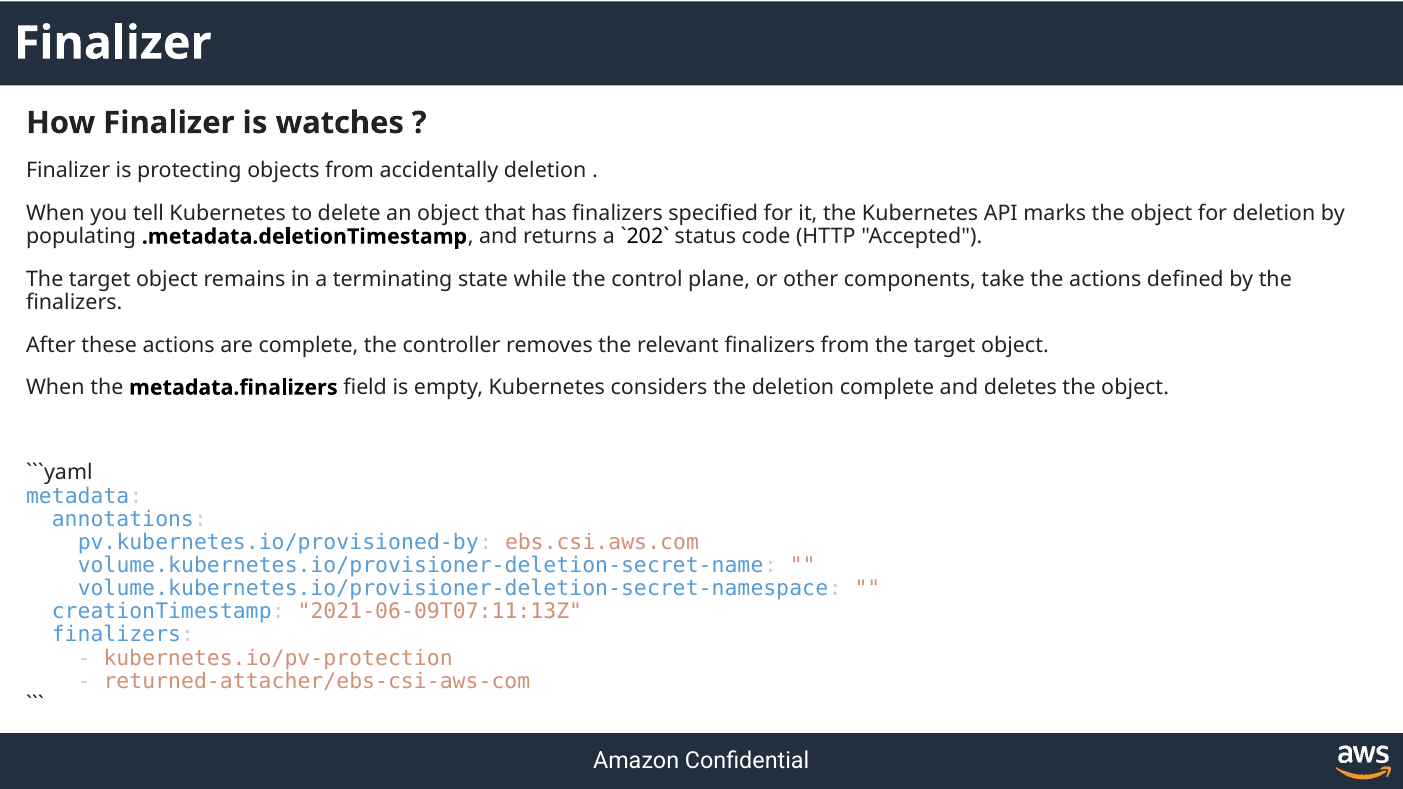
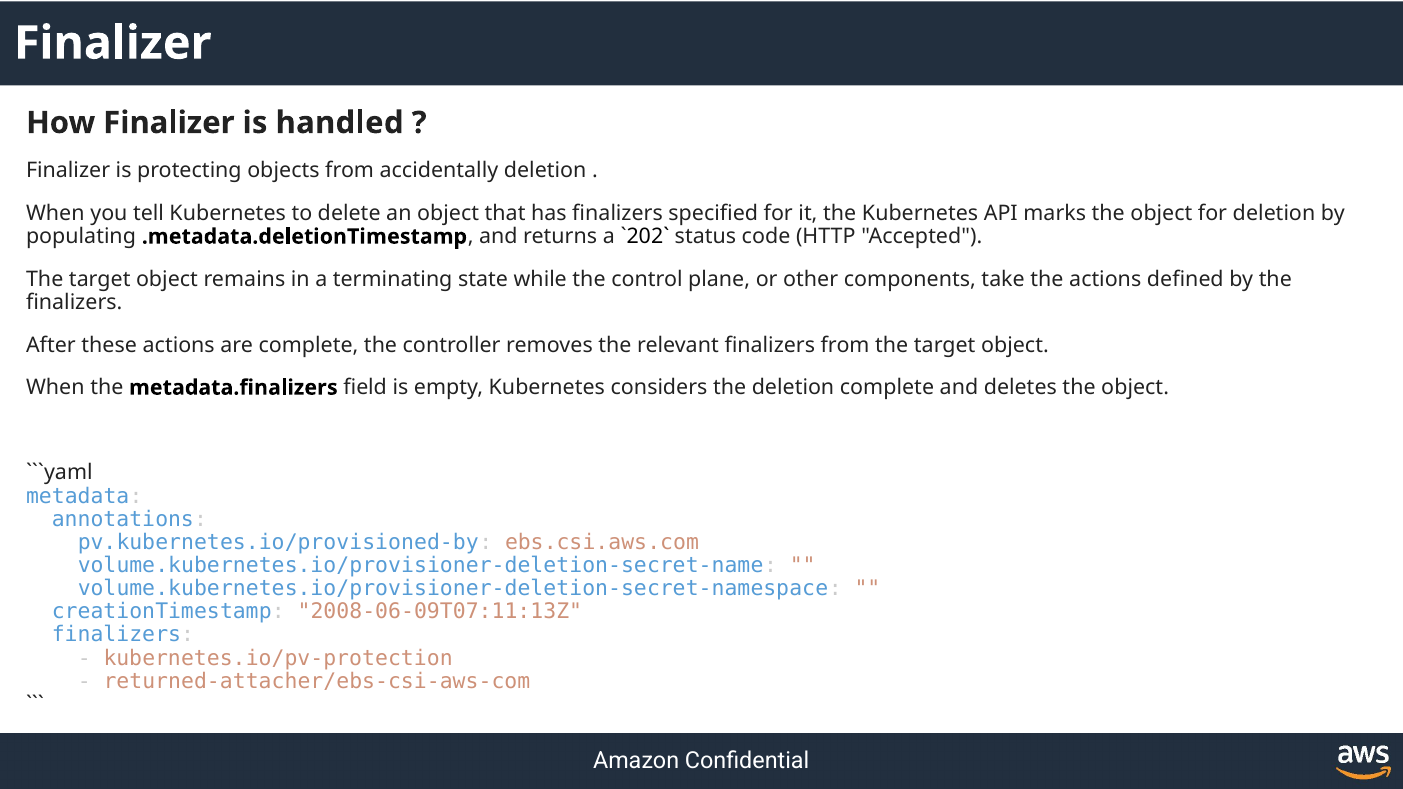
watches: watches -> handled (340, 123)
2021-06-09T07:11:13Z: 2021-06-09T07:11:13Z -> 2008-06-09T07:11:13Z (440, 612)
